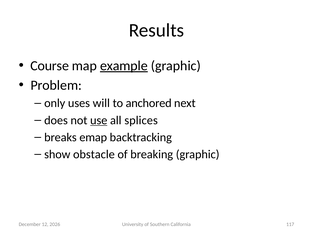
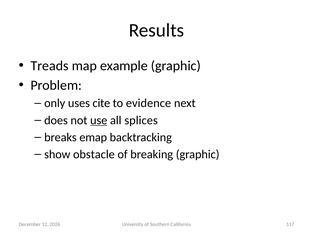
Course: Course -> Treads (50, 66)
example underline: present -> none (124, 66)
will: will -> cite (101, 103)
anchored: anchored -> evidence (149, 103)
